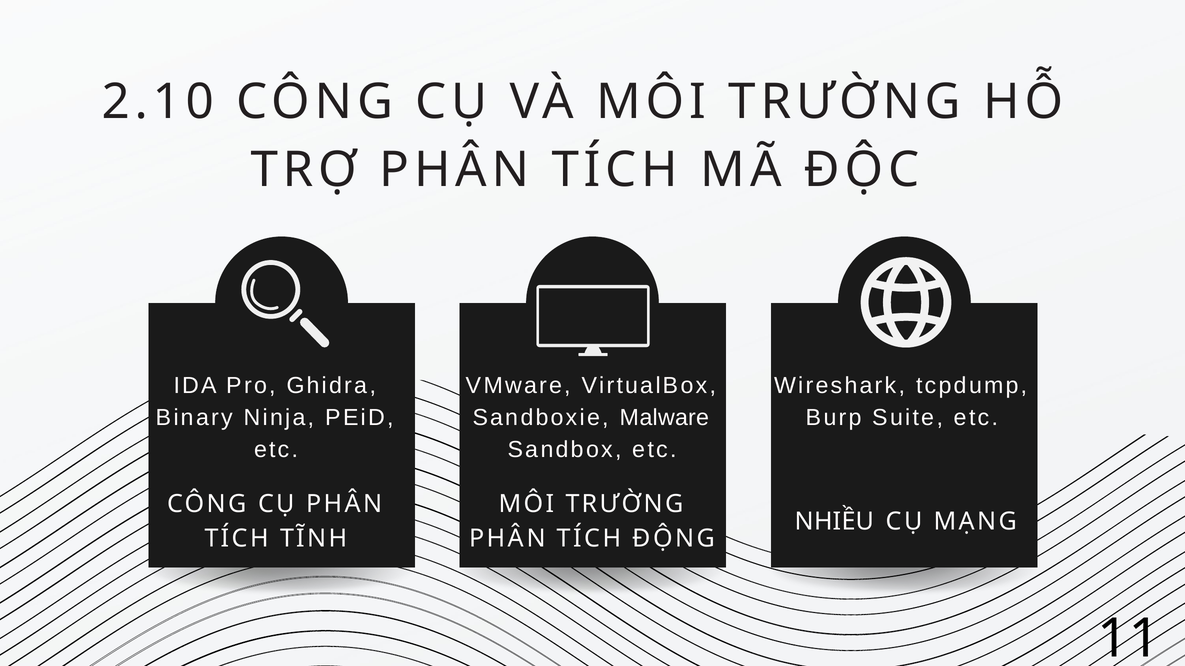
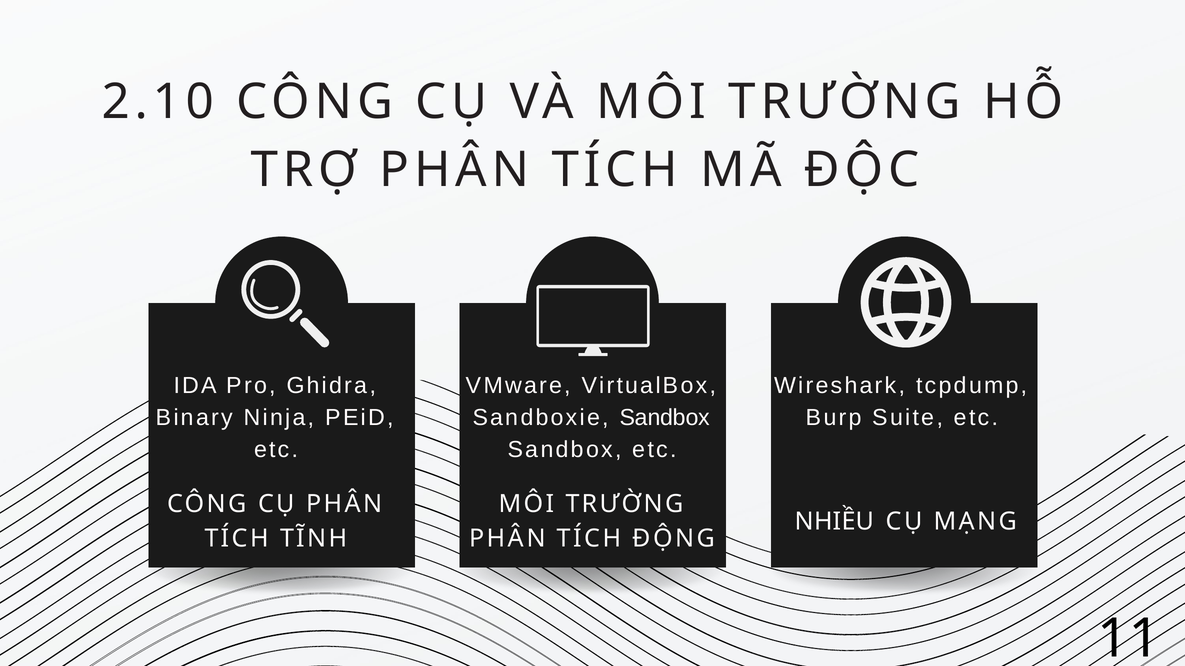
Sandboxie Malware: Malware -> Sandbox (665, 418)
